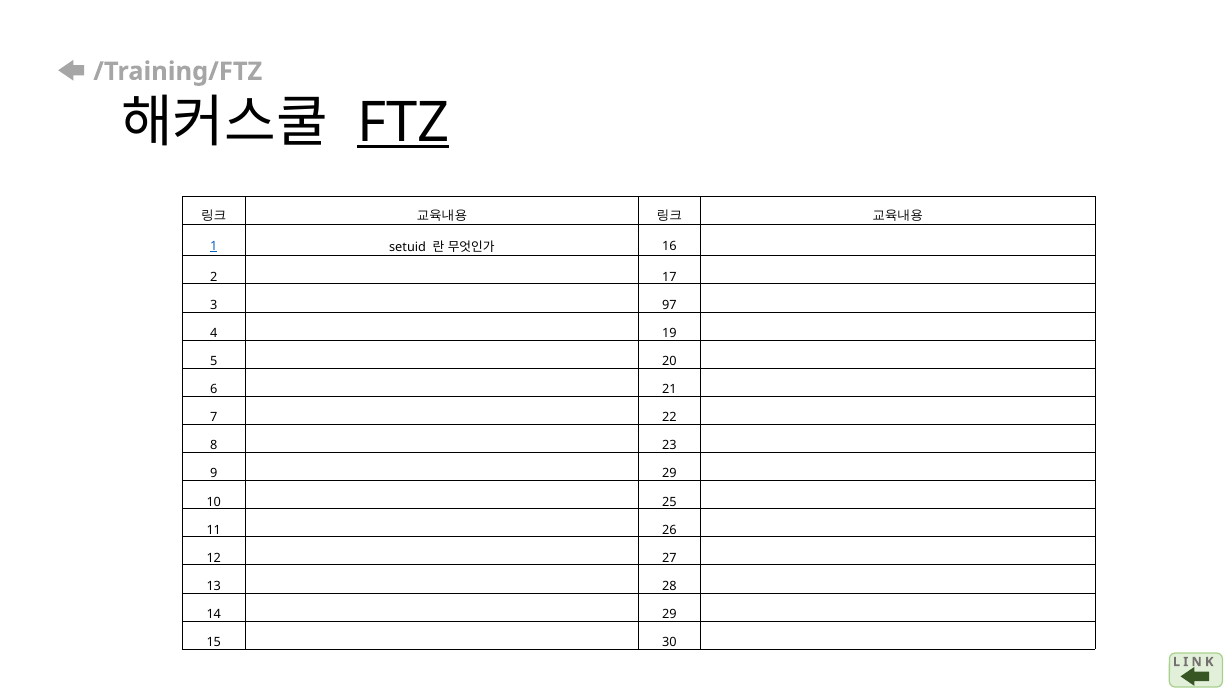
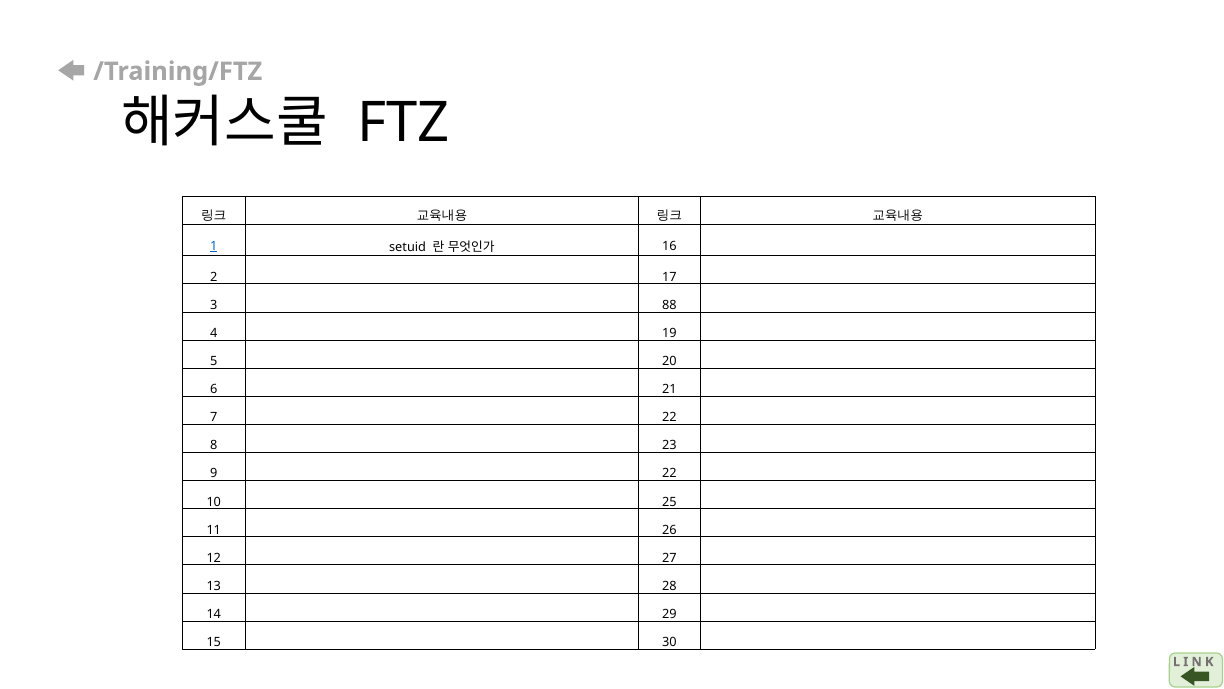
FTZ underline: present -> none (403, 122)
97: 97 -> 88 (669, 305)
9 29: 29 -> 22 (669, 473)
